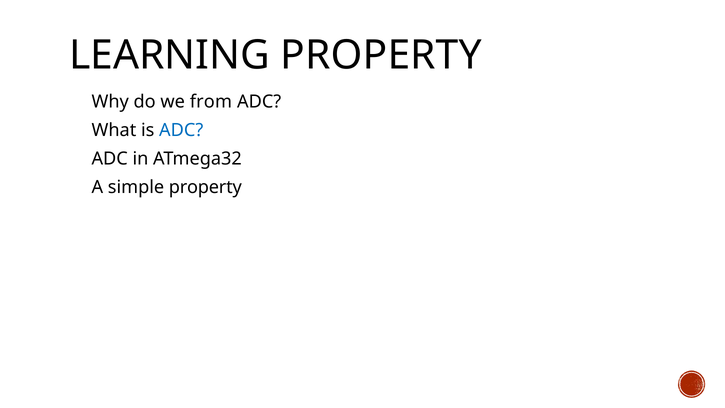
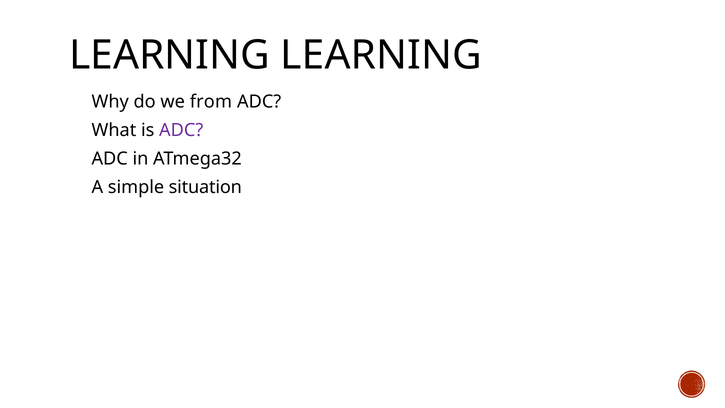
LEARNING PROPERTY: PROPERTY -> LEARNING (381, 55)
ADC colour: blue -> purple (181, 130)
simple property: property -> situation (205, 187)
